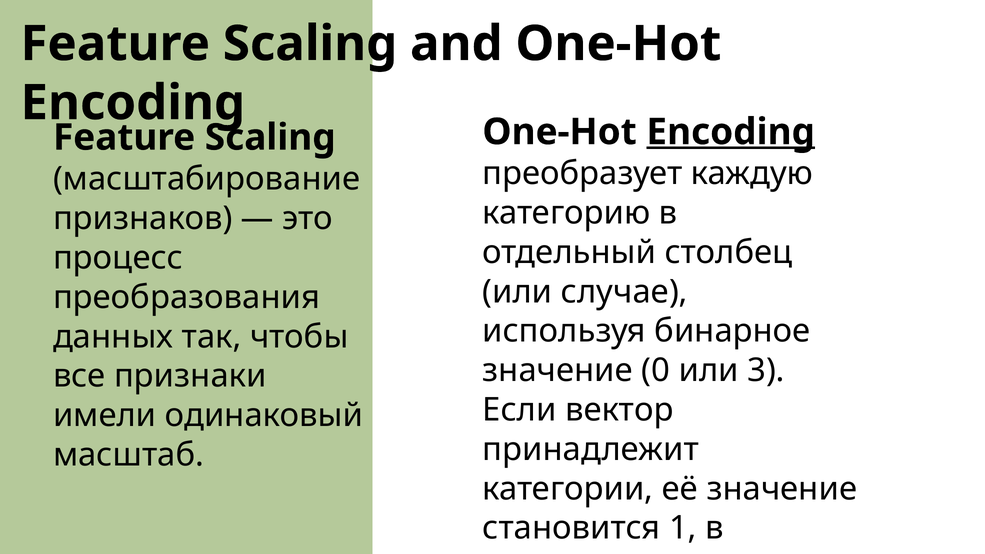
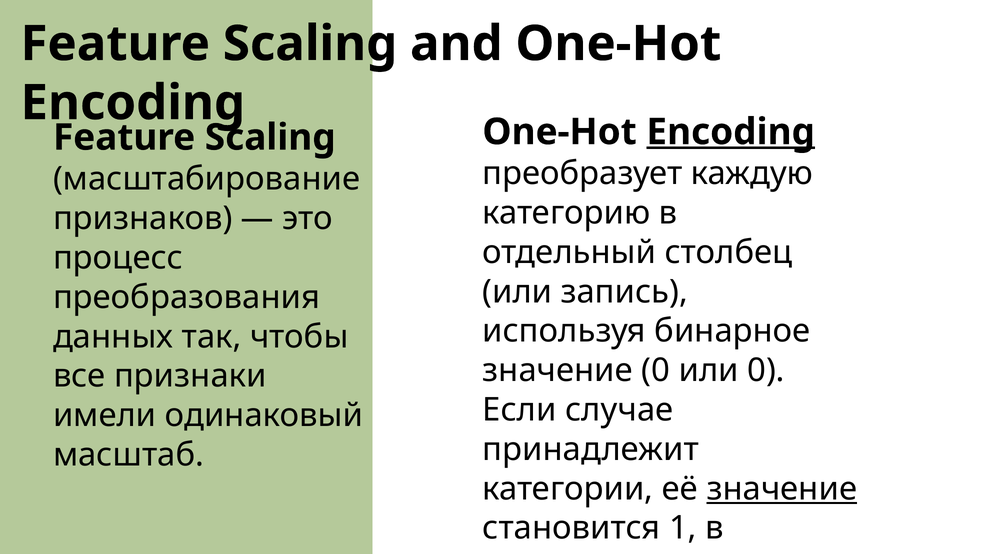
или случае: случае -> запись (624, 292)
или 3: 3 -> 0 (766, 371)
Если вектор: вектор -> случае (619, 410)
значение underline: none -> present (782, 489)
